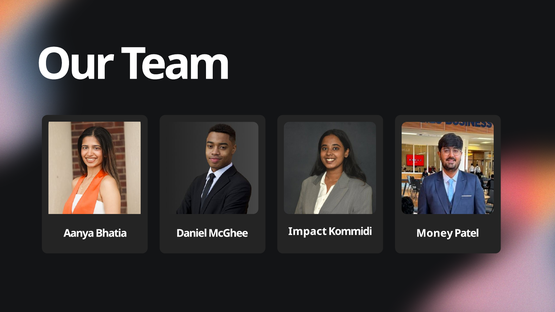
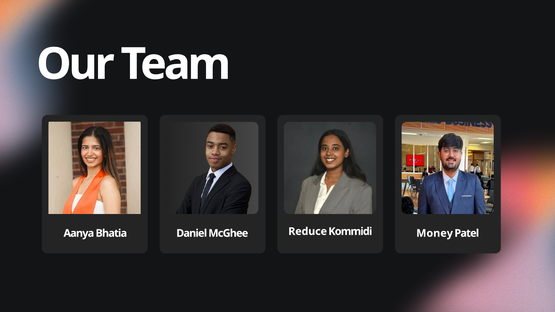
Impact: Impact -> Reduce (308, 232)
